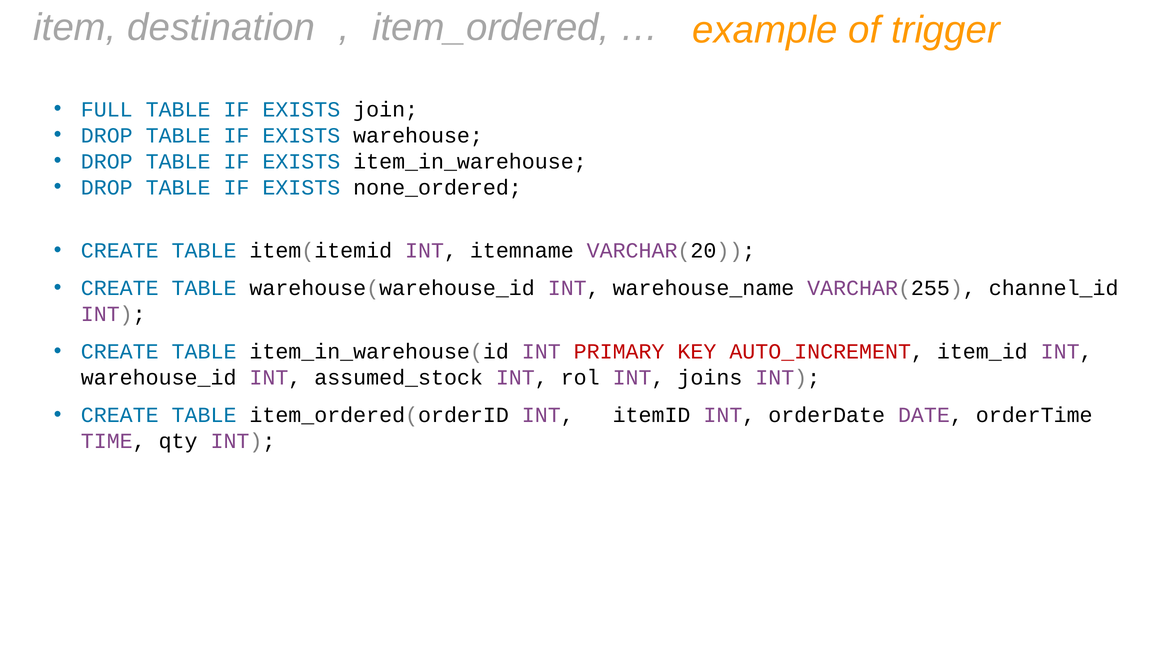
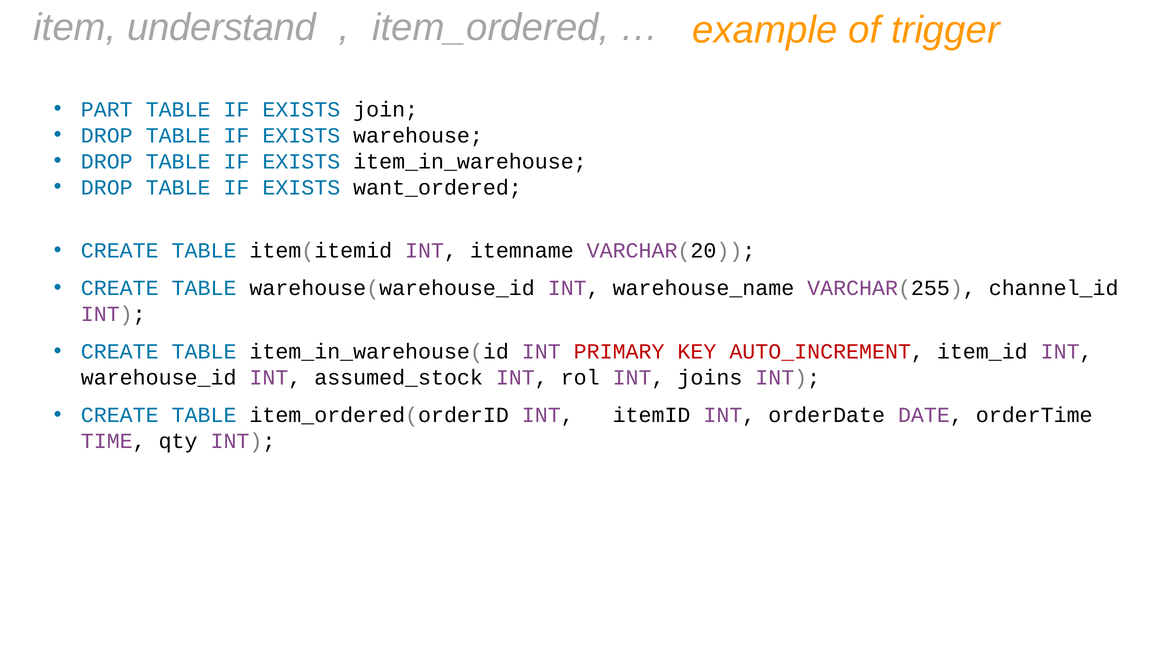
destination: destination -> understand (222, 27)
FULL: FULL -> PART (107, 109)
none_ordered: none_ordered -> want_ordered (438, 187)
